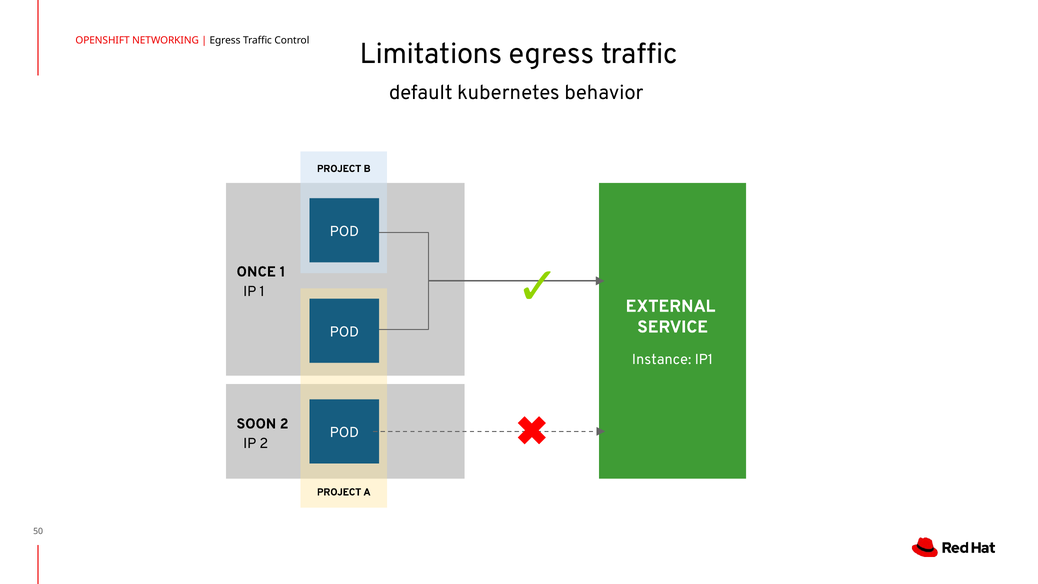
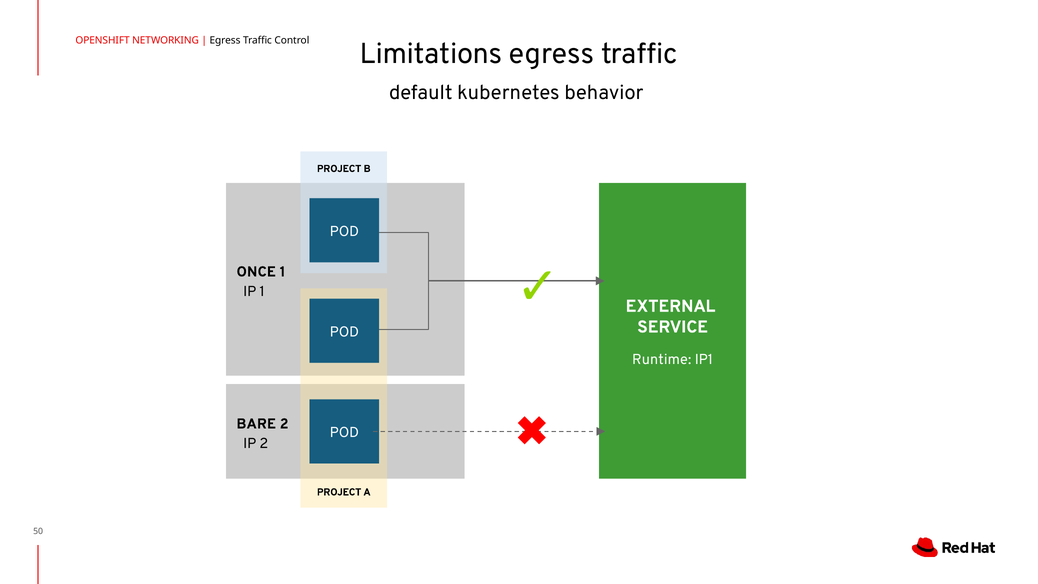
Instance: Instance -> Runtime (662, 359)
SOON: SOON -> BARE (256, 424)
